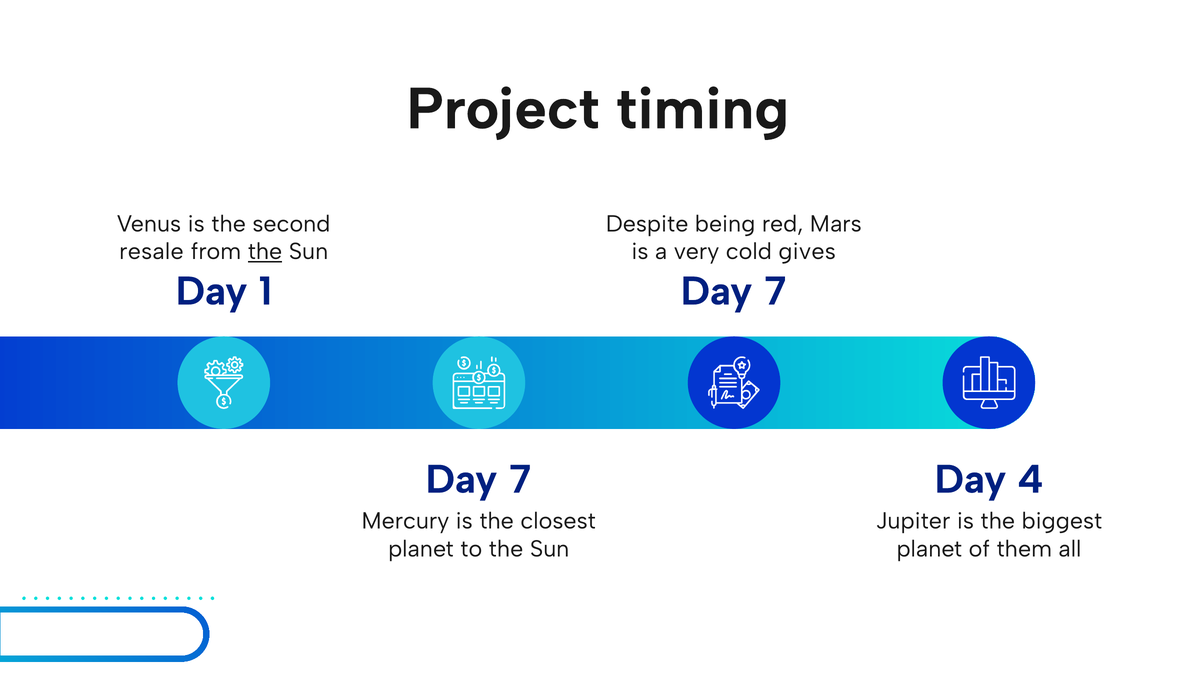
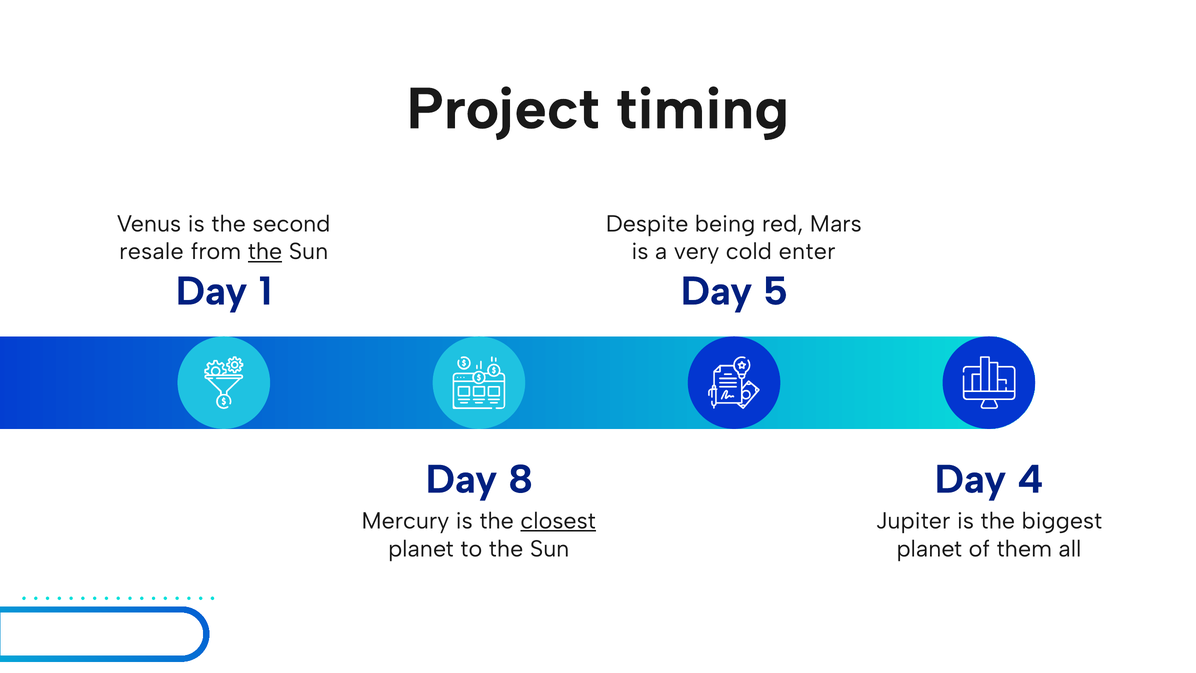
gives: gives -> enter (807, 252)
7: 7 -> 5 (776, 291)
7: 7 -> 8 (521, 479)
closest underline: none -> present (558, 521)
